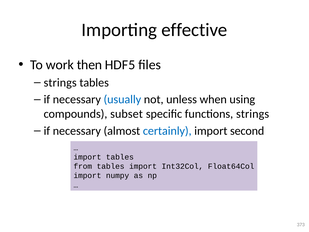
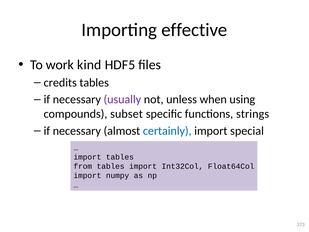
then: then -> kind (89, 65)
strings: strings -> credits (60, 83)
usually colour: blue -> purple (122, 99)
second: second -> special (247, 131)
